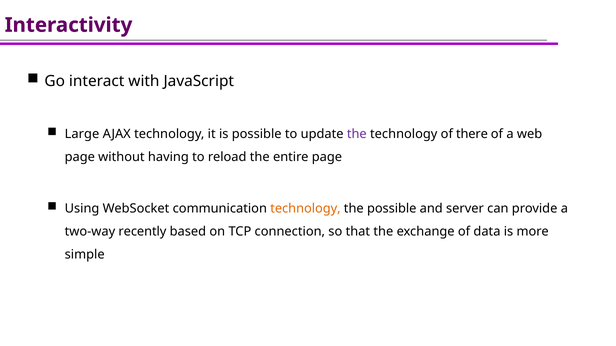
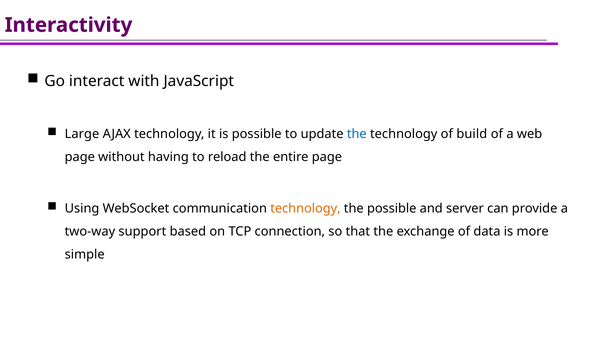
the colour: purple -> blue (357, 134)
there: there -> build (472, 134)
recently: recently -> support (142, 232)
